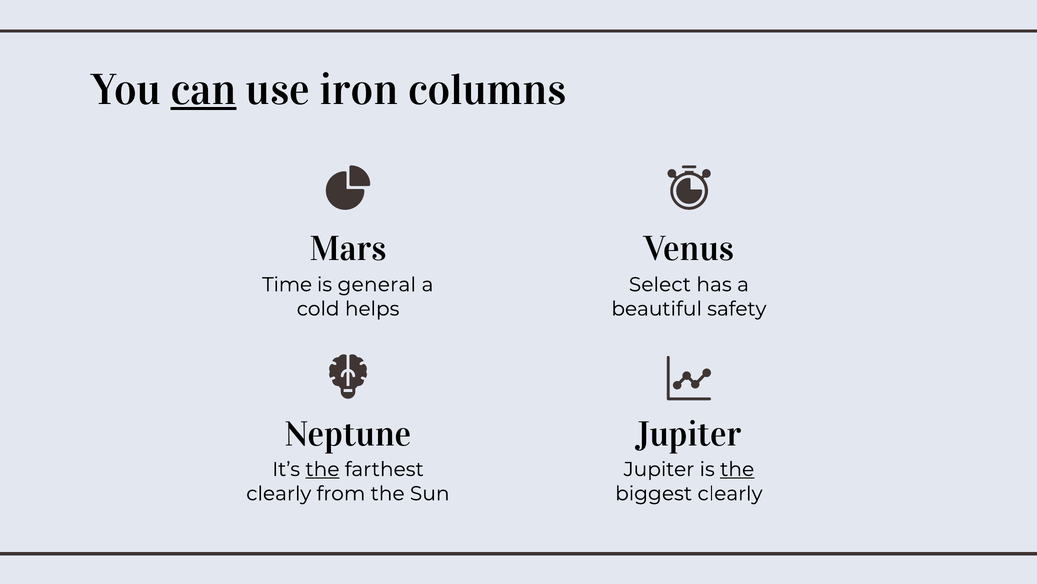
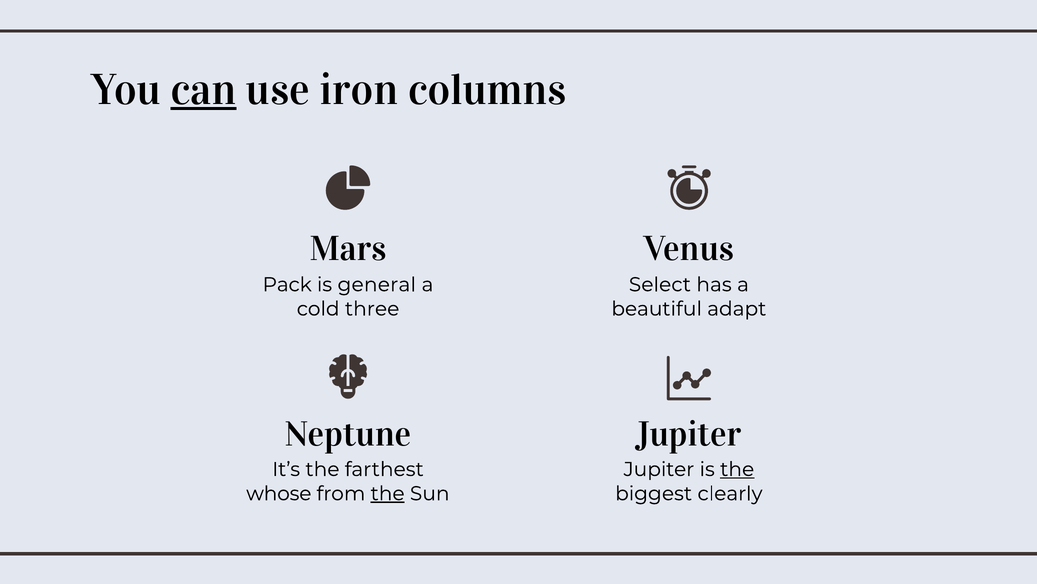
Time: Time -> Pack (287, 284)
helps: helps -> three (372, 309)
safety: safety -> adapt (737, 309)
the underline: present -> none (322, 469)
clearly: clearly -> whose (279, 493)
the underline: none -> present (388, 493)
